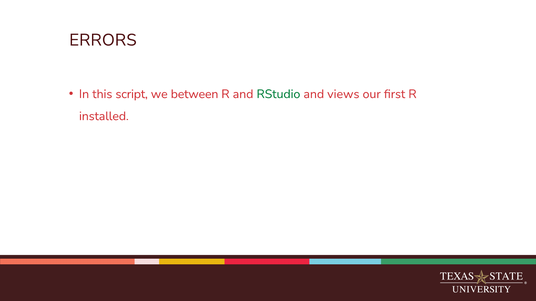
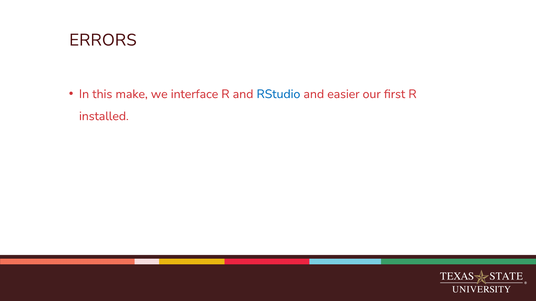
script: script -> make (132, 94)
between: between -> interface (195, 94)
RStudio colour: green -> blue (278, 94)
views: views -> easier (343, 94)
